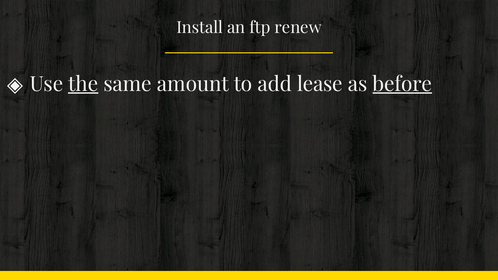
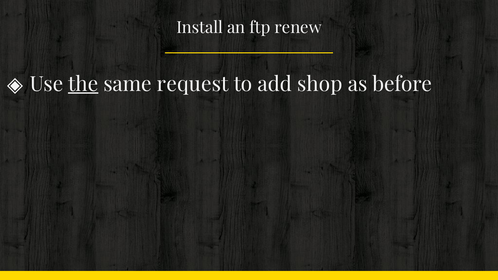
amount: amount -> request (193, 84)
lease: lease -> shop (320, 84)
before underline: present -> none (402, 84)
